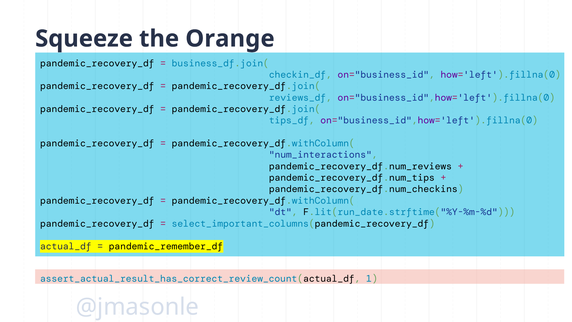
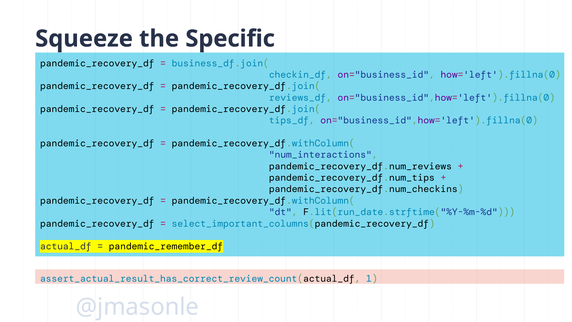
Orange: Orange -> Specific (230, 39)
